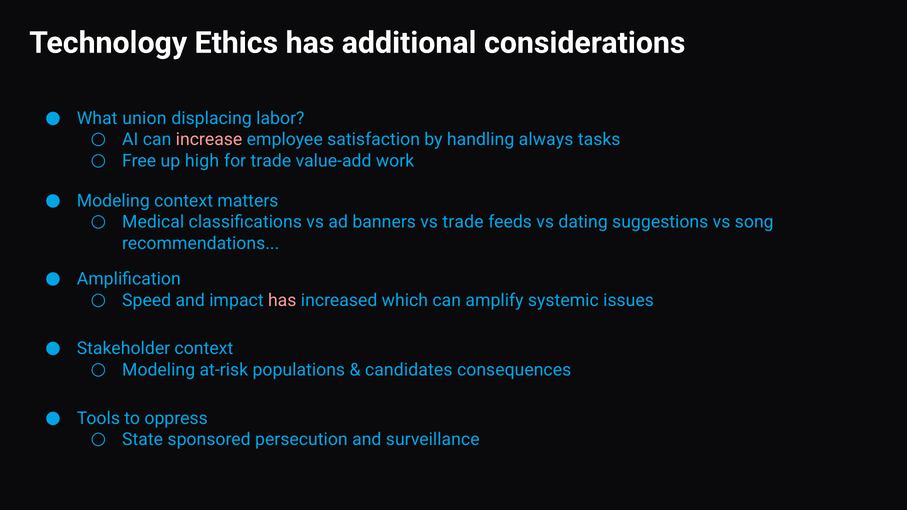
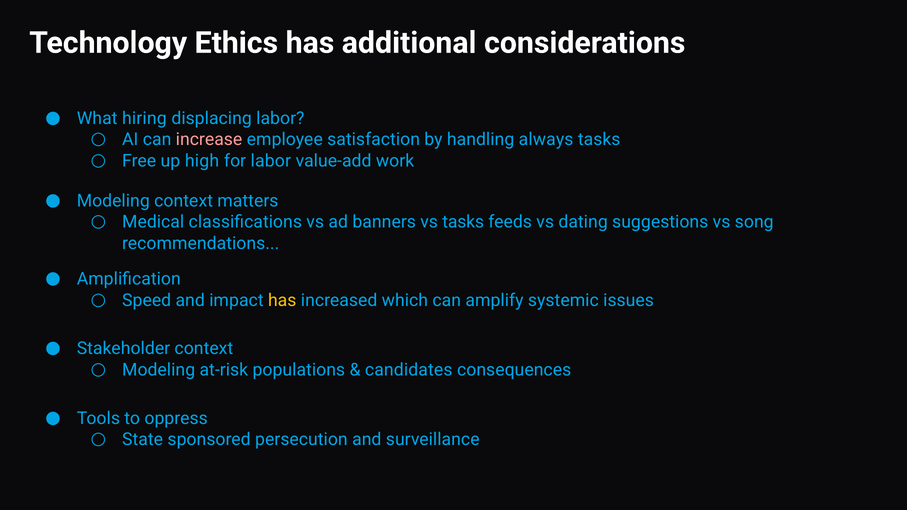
union: union -> hiring (144, 118)
for trade: trade -> labor (271, 161)
vs trade: trade -> tasks (463, 222)
has colour: pink -> yellow (282, 300)
